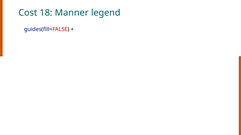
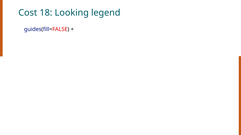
Manner: Manner -> Looking (72, 13)
